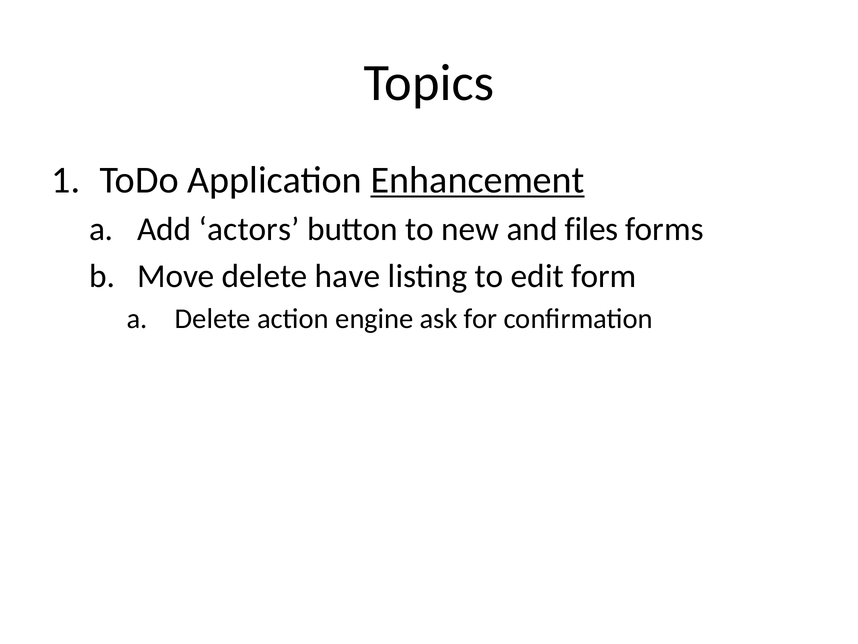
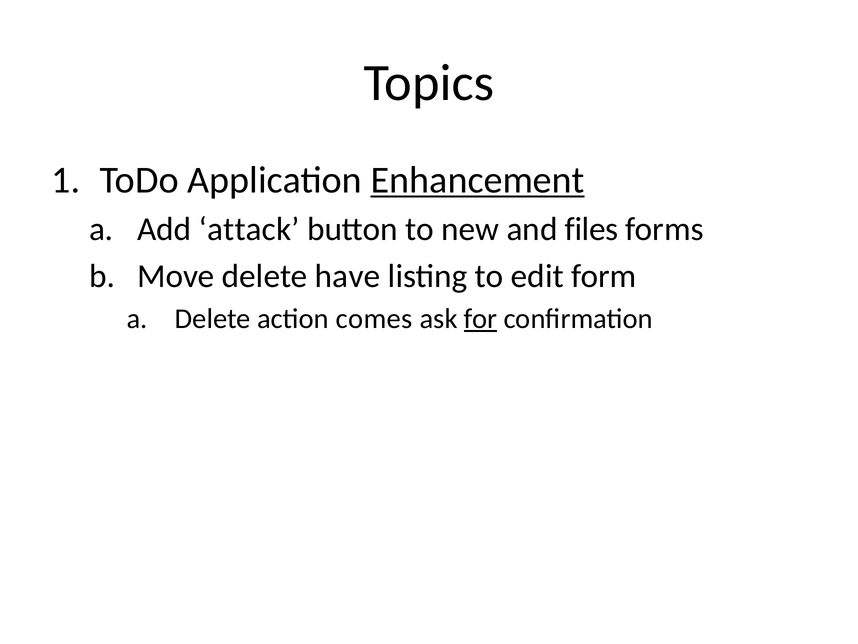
actors: actors -> attack (249, 229)
engine: engine -> comes (374, 318)
for underline: none -> present (481, 318)
